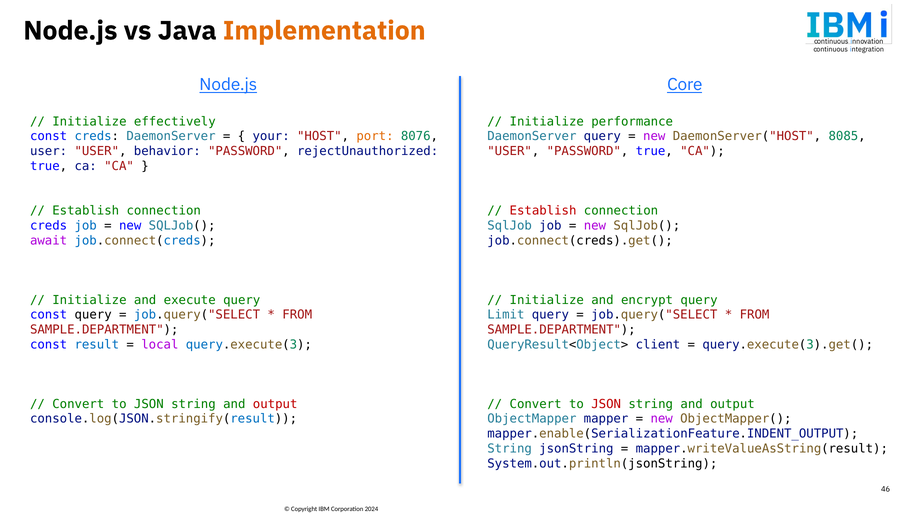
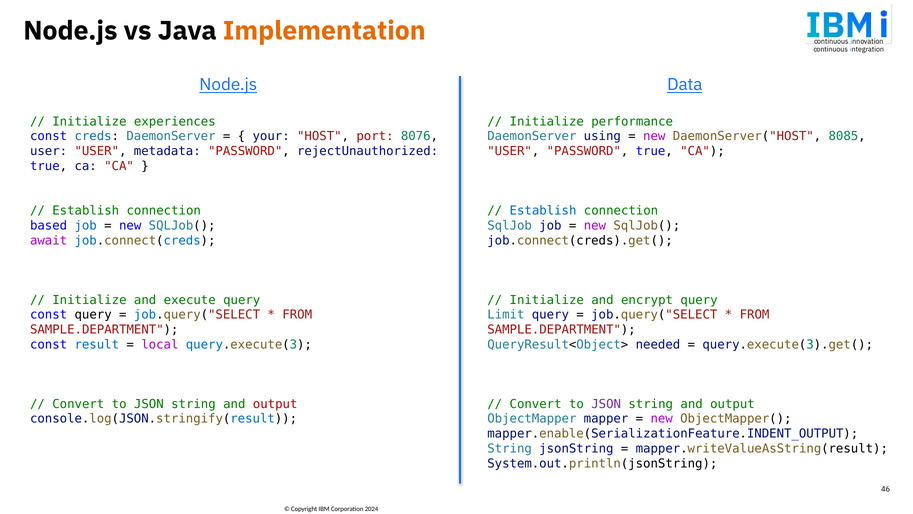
Core: Core -> Data (685, 85)
effectively: effectively -> experiences (175, 121)
port colour: orange -> red (375, 136)
DaemonServer query: query -> using (602, 136)
behavior: behavior -> metadata (167, 151)
Establish colour: red -> blue (543, 211)
creds: creds -> based (49, 225)
client: client -> needed (658, 344)
JSON colour: red -> purple (606, 404)
